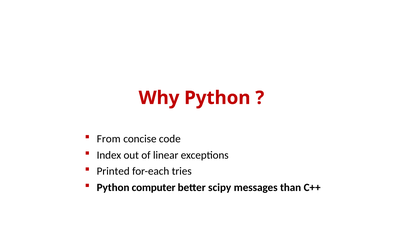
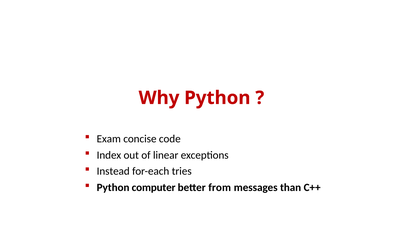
From: From -> Exam (109, 139)
Printed: Printed -> Instead (113, 171)
scipy: scipy -> from (220, 187)
